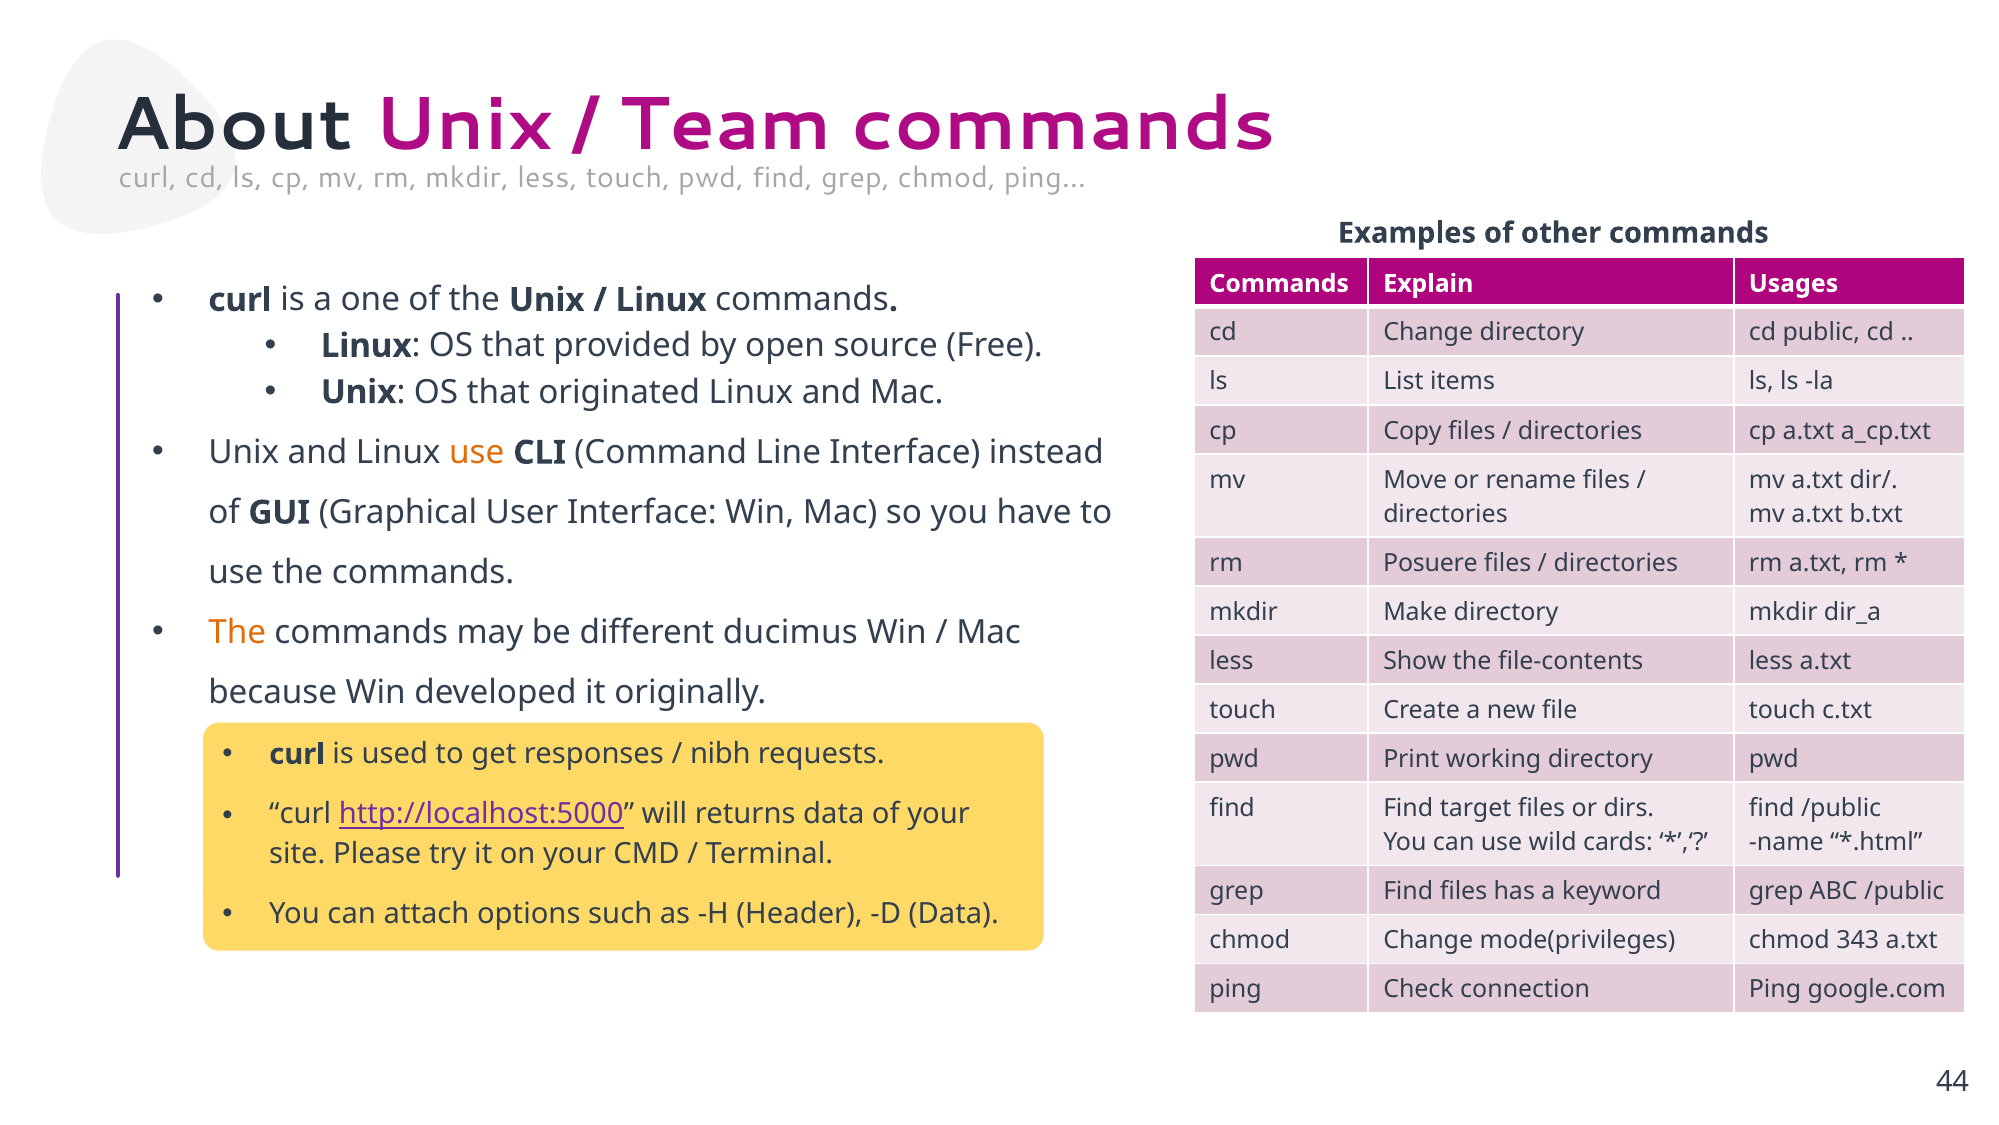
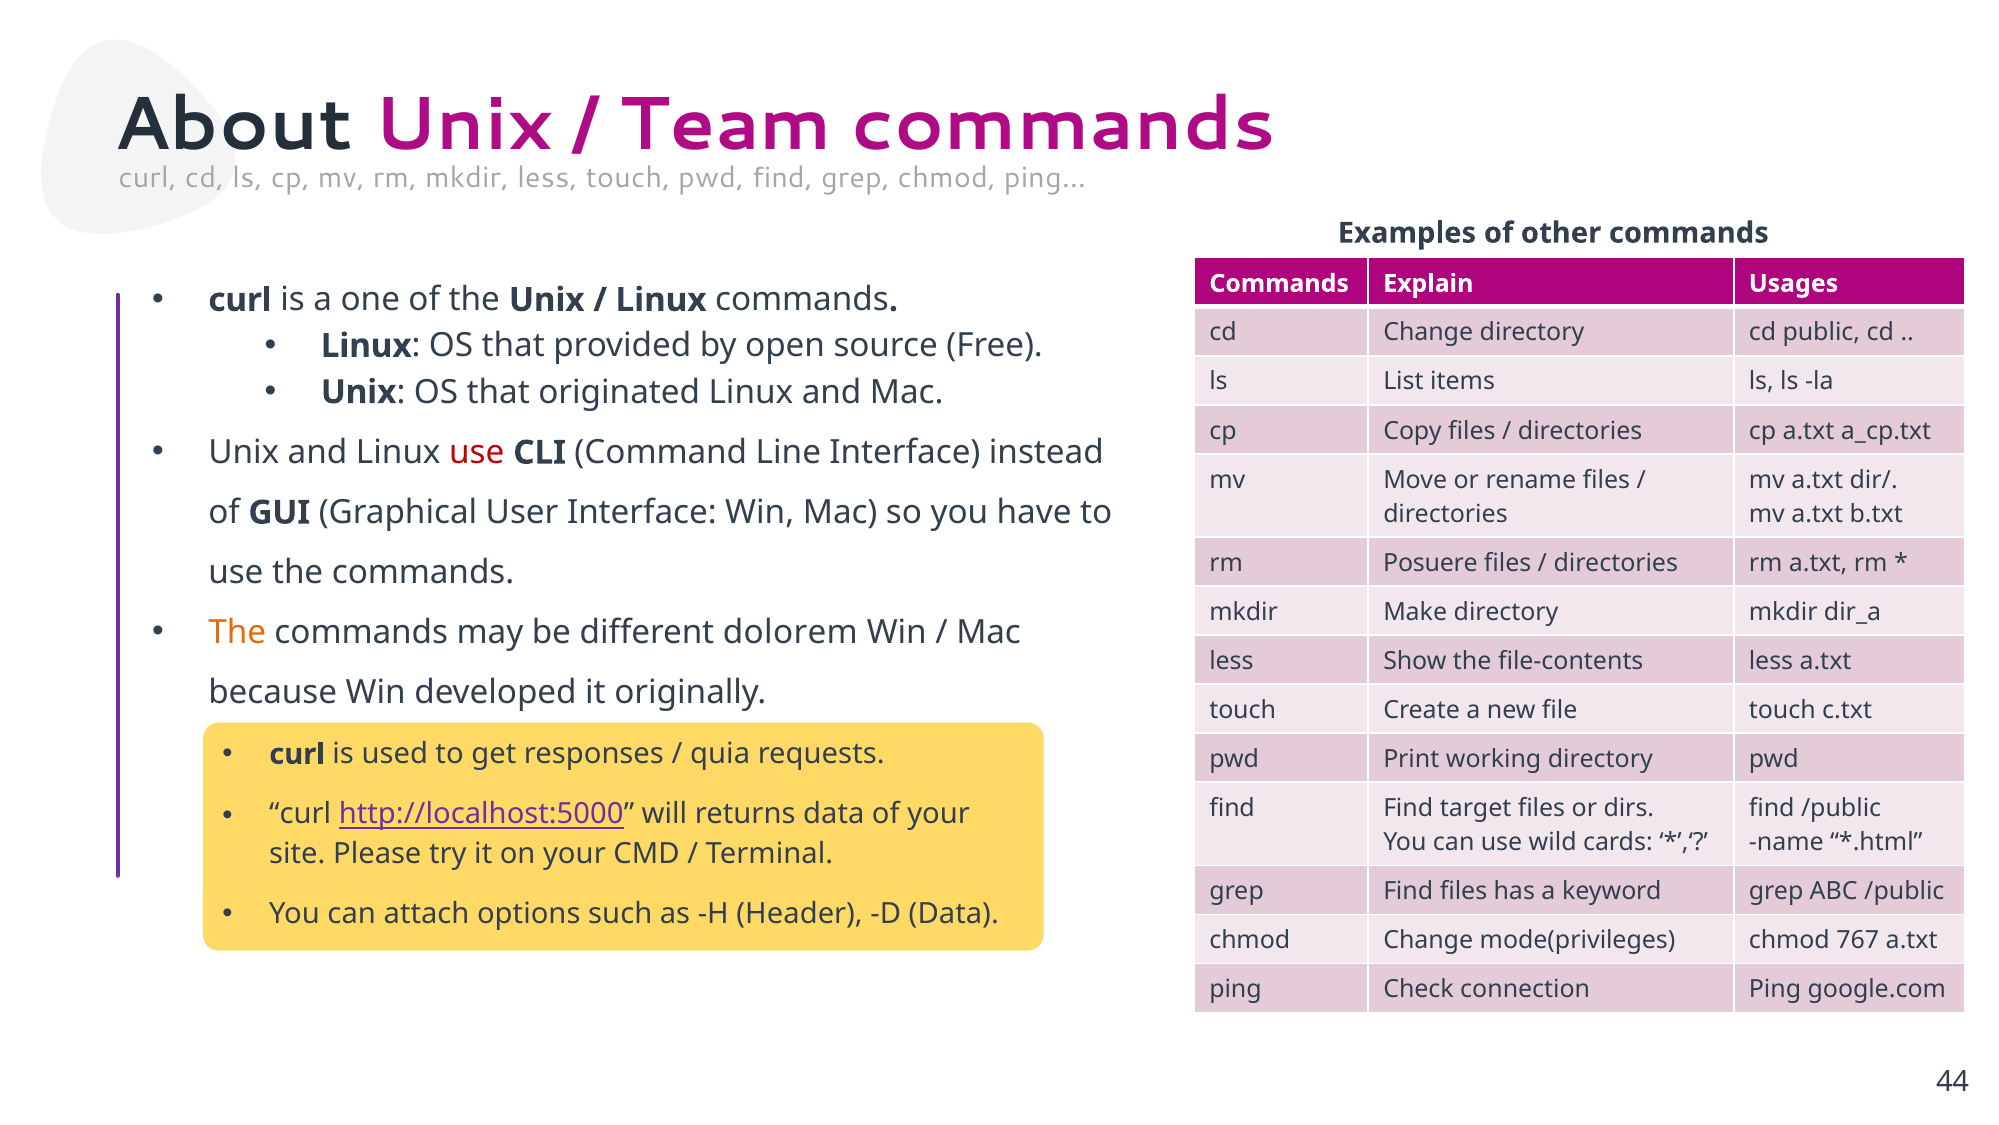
use colour: orange -> red (477, 452)
ducimus: ducimus -> dolorem (790, 632)
nibh: nibh -> quia (720, 754)
343: 343 -> 767 (1858, 940)
